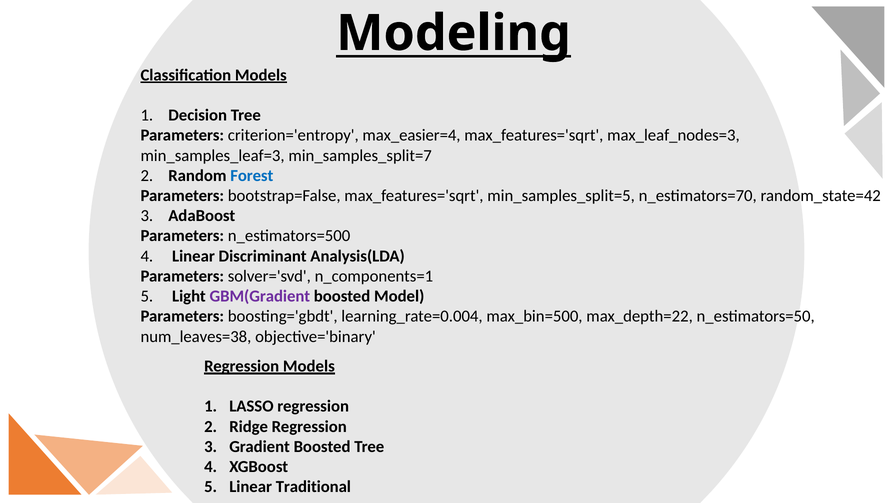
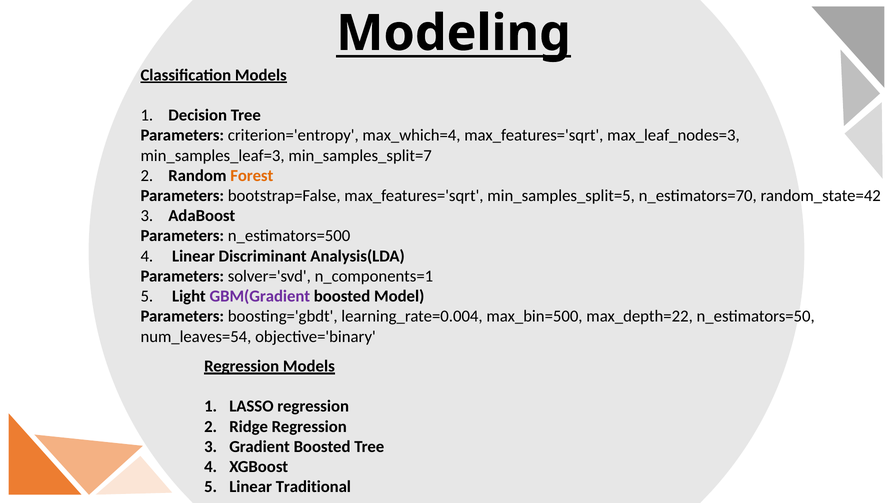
max_easier=4: max_easier=4 -> max_which=4 (411, 135)
Forest colour: blue -> orange (252, 175)
num_leaves=38: num_leaves=38 -> num_leaves=54 (196, 336)
